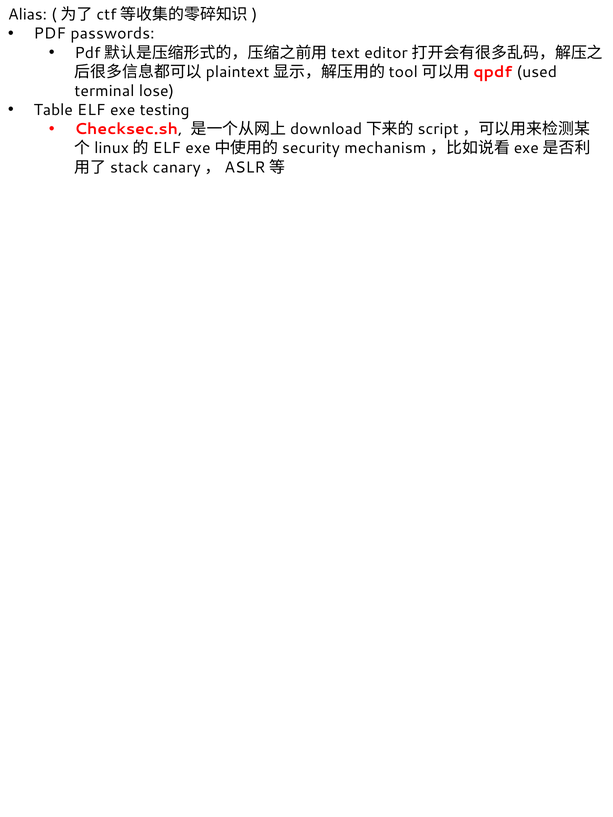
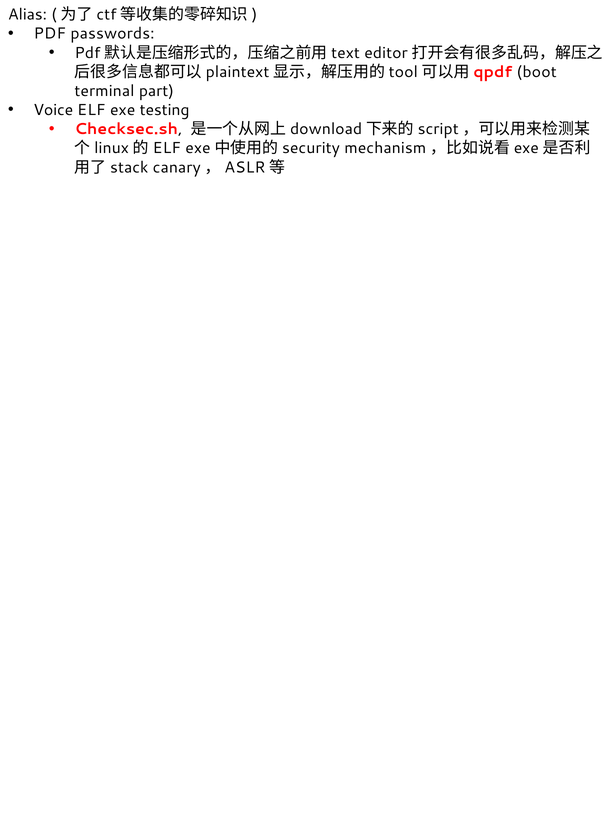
used: used -> boot (537, 72)
lose: lose -> part (156, 91)
Table: Table -> Voice (53, 110)
